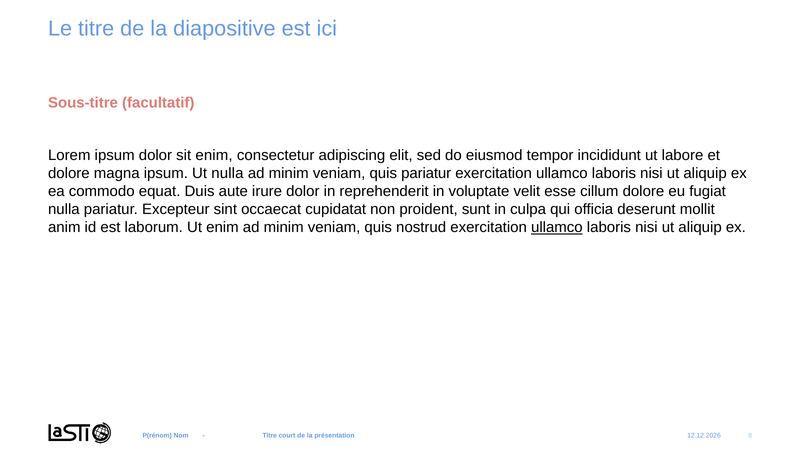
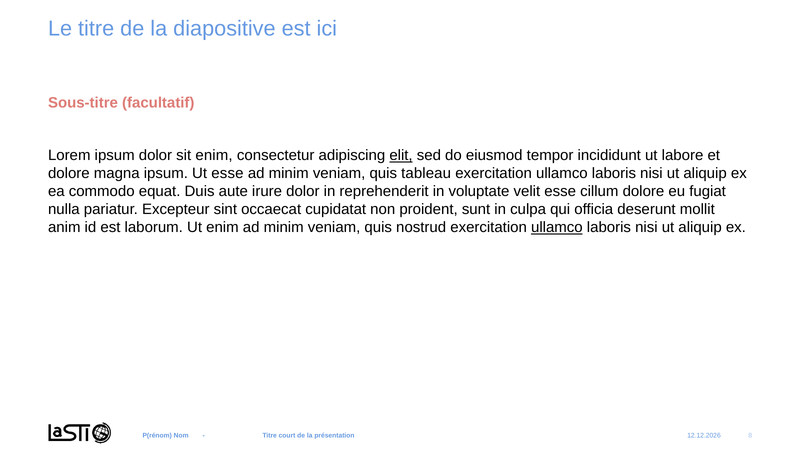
elit underline: none -> present (401, 155)
Ut nulla: nulla -> esse (227, 173)
quis pariatur: pariatur -> tableau (426, 173)
